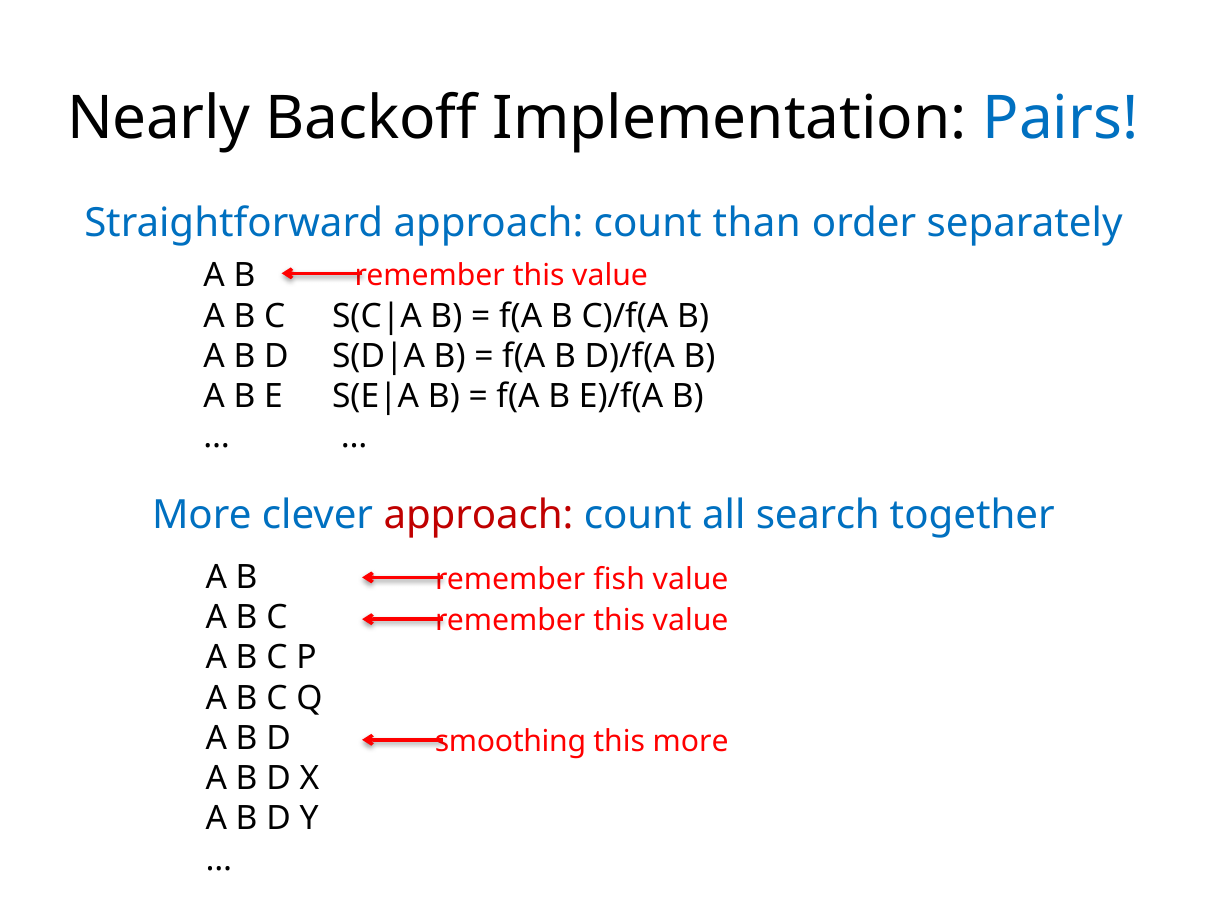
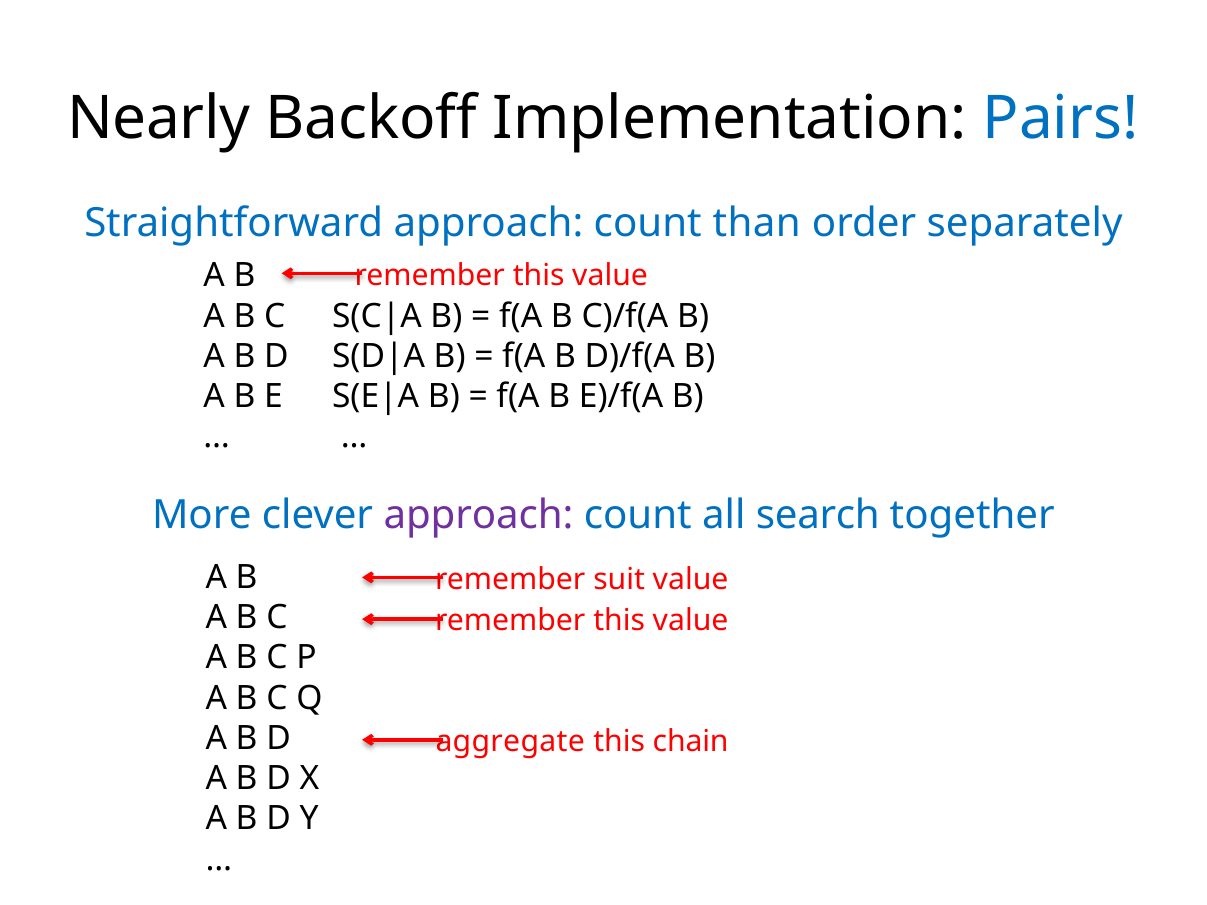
approach colour: red -> purple (479, 516)
fish: fish -> suit (619, 579)
smoothing: smoothing -> aggregate (510, 742)
this more: more -> chain (691, 742)
